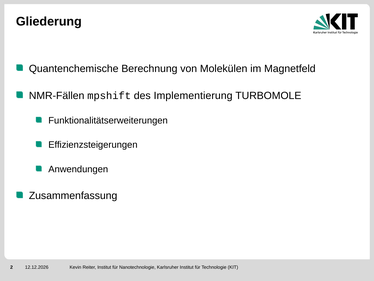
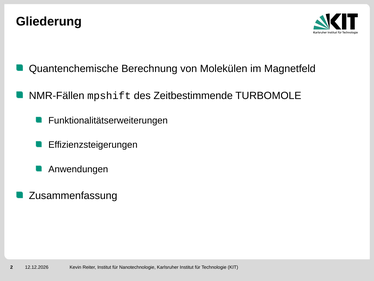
Implementierung: Implementierung -> Zeitbestimmende (193, 95)
